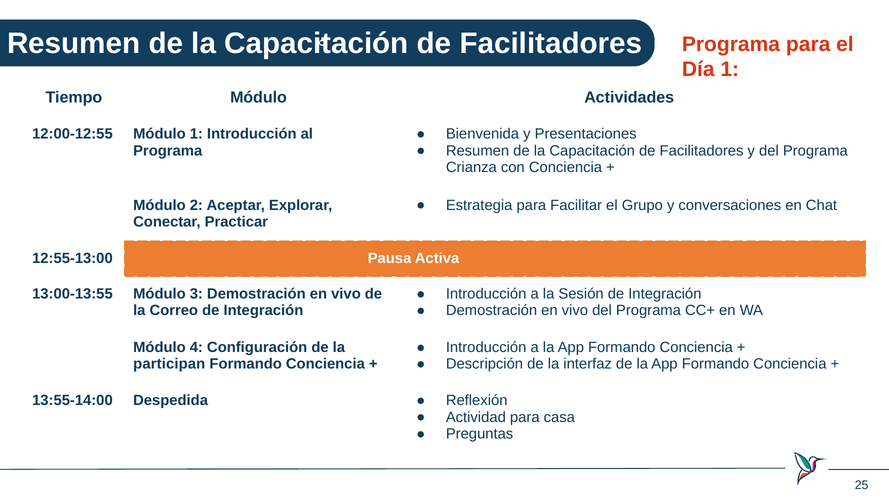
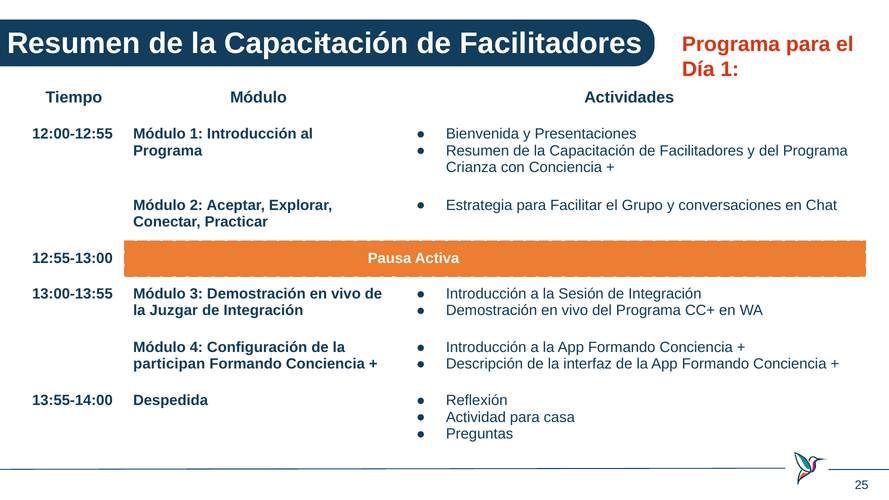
Correo: Correo -> Juzgar (174, 311)
